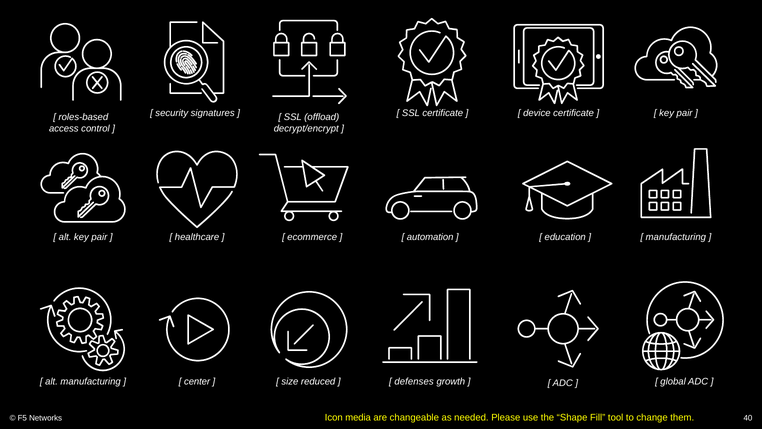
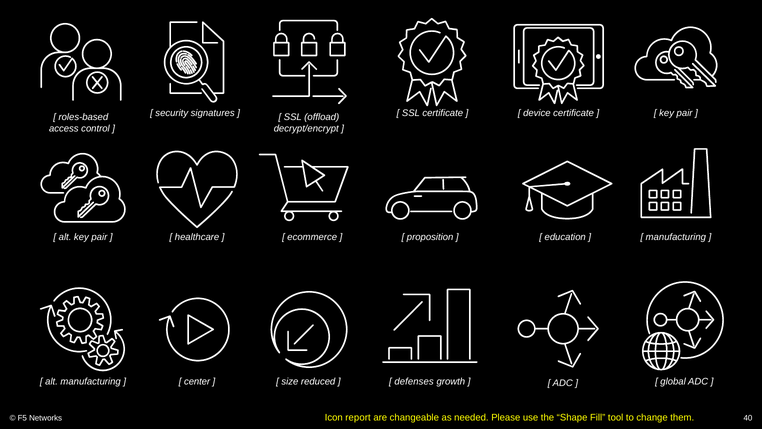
automation: automation -> proposition (430, 237)
media: media -> report (358, 417)
